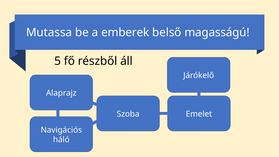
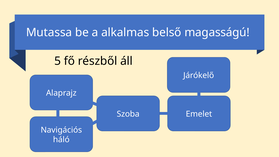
emberek: emberek -> alkalmas (125, 32)
